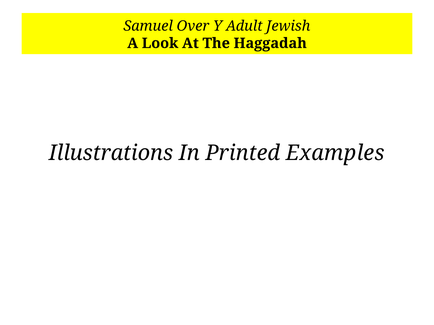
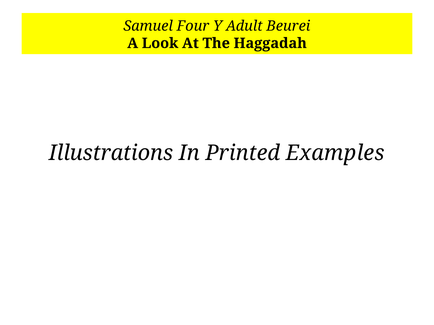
Over: Over -> Four (193, 26)
Jewish: Jewish -> Beurei (288, 26)
